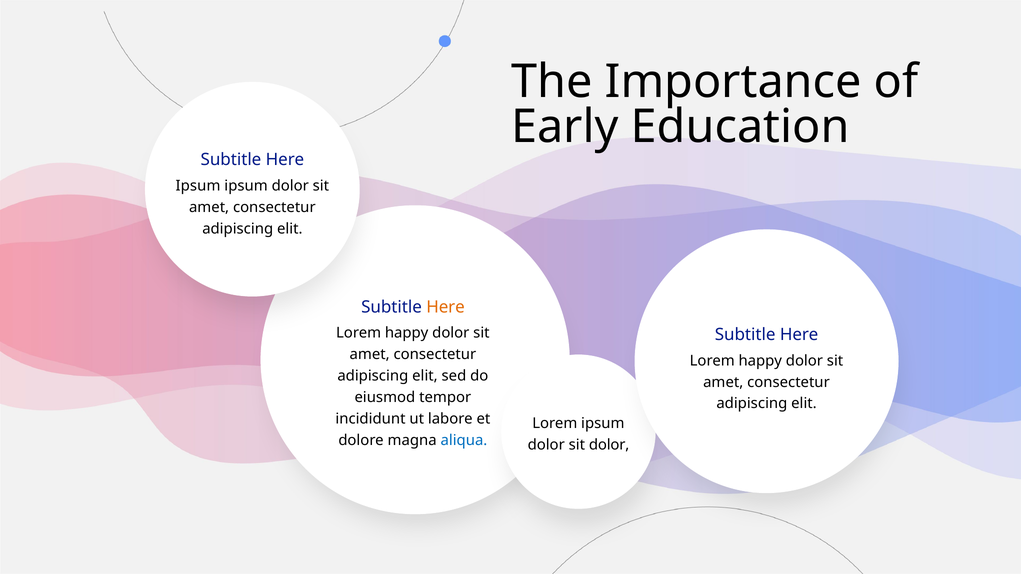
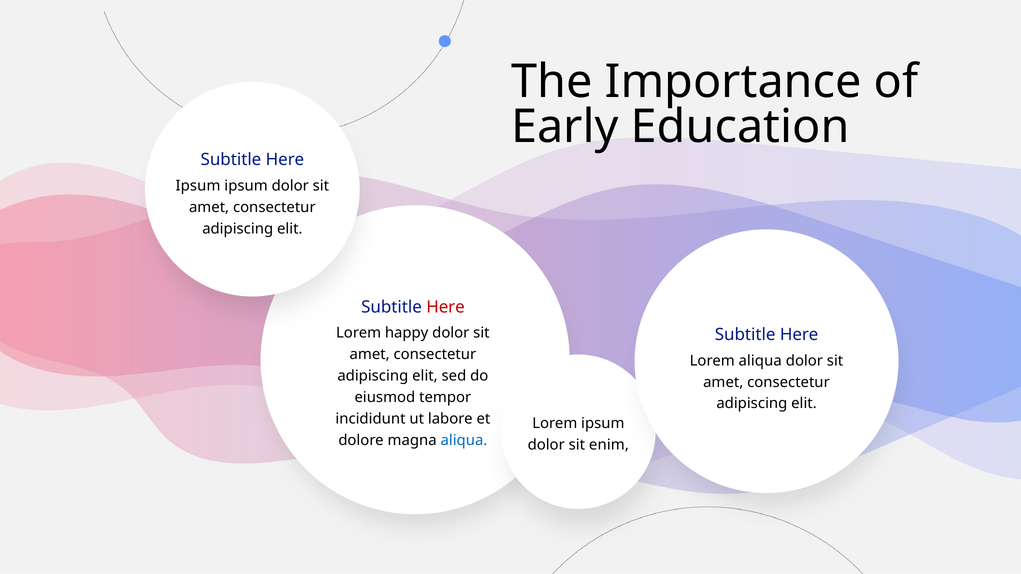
Here colour: orange -> red (446, 307)
happy: happy -> aliqua (760, 361)
sit dolor: dolor -> enim (609, 445)
